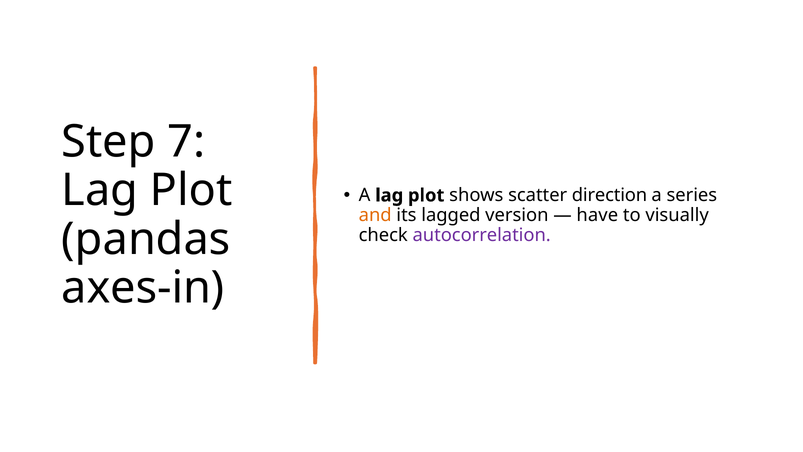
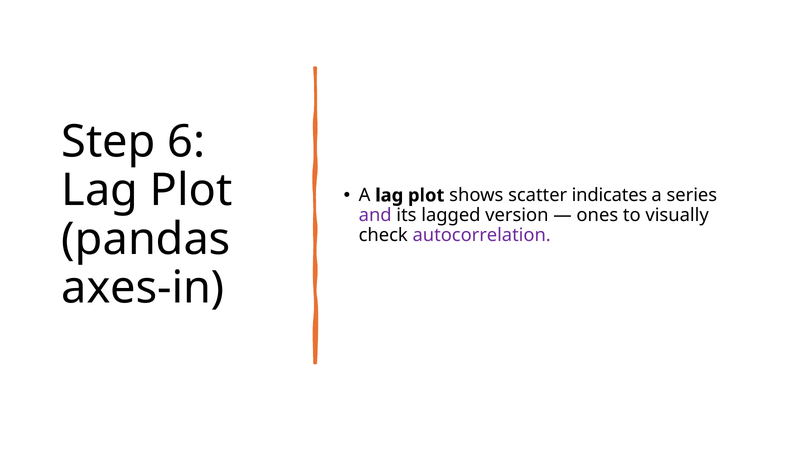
7: 7 -> 6 (186, 142)
direction: direction -> indicates (609, 195)
and colour: orange -> purple (375, 215)
have: have -> ones (597, 215)
